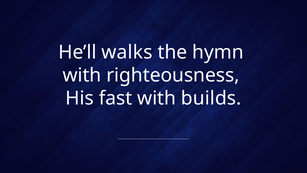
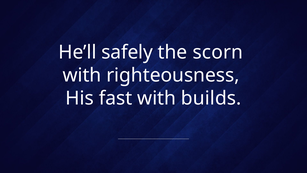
walks: walks -> safely (127, 52)
hymn: hymn -> scorn (218, 52)
